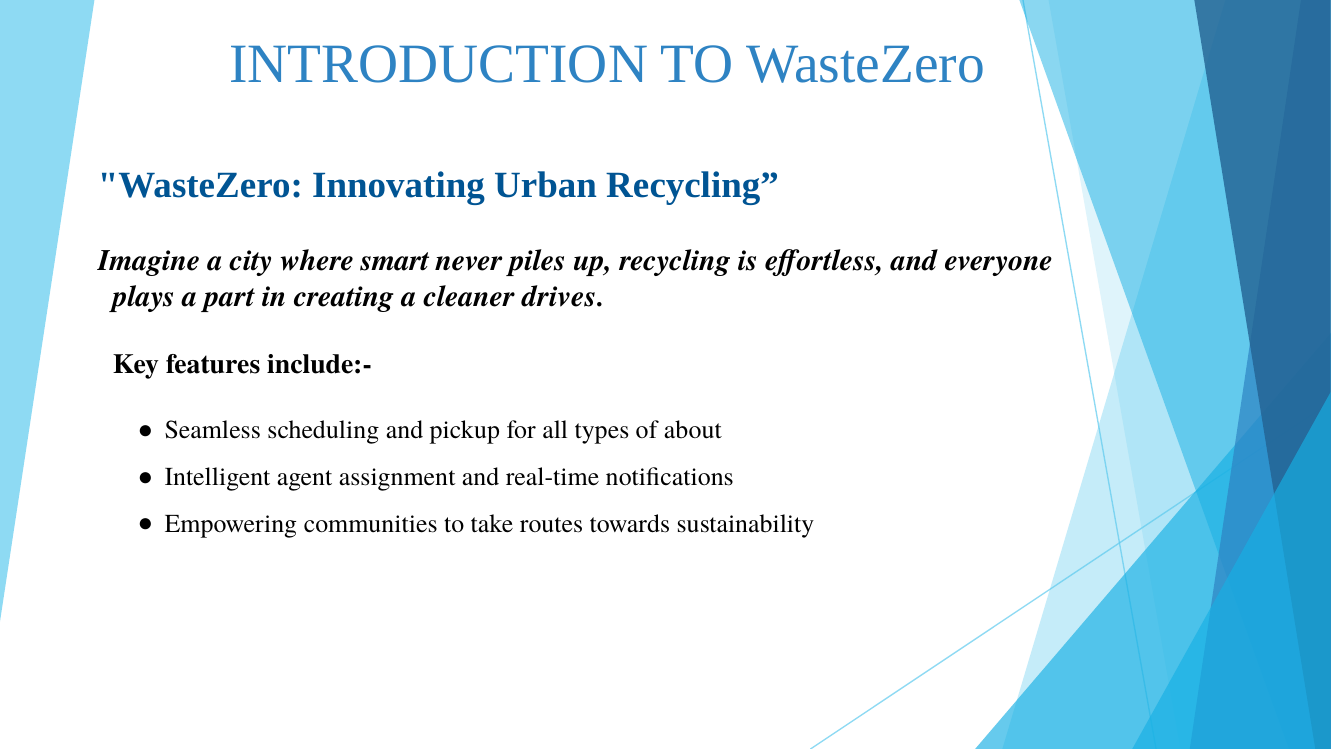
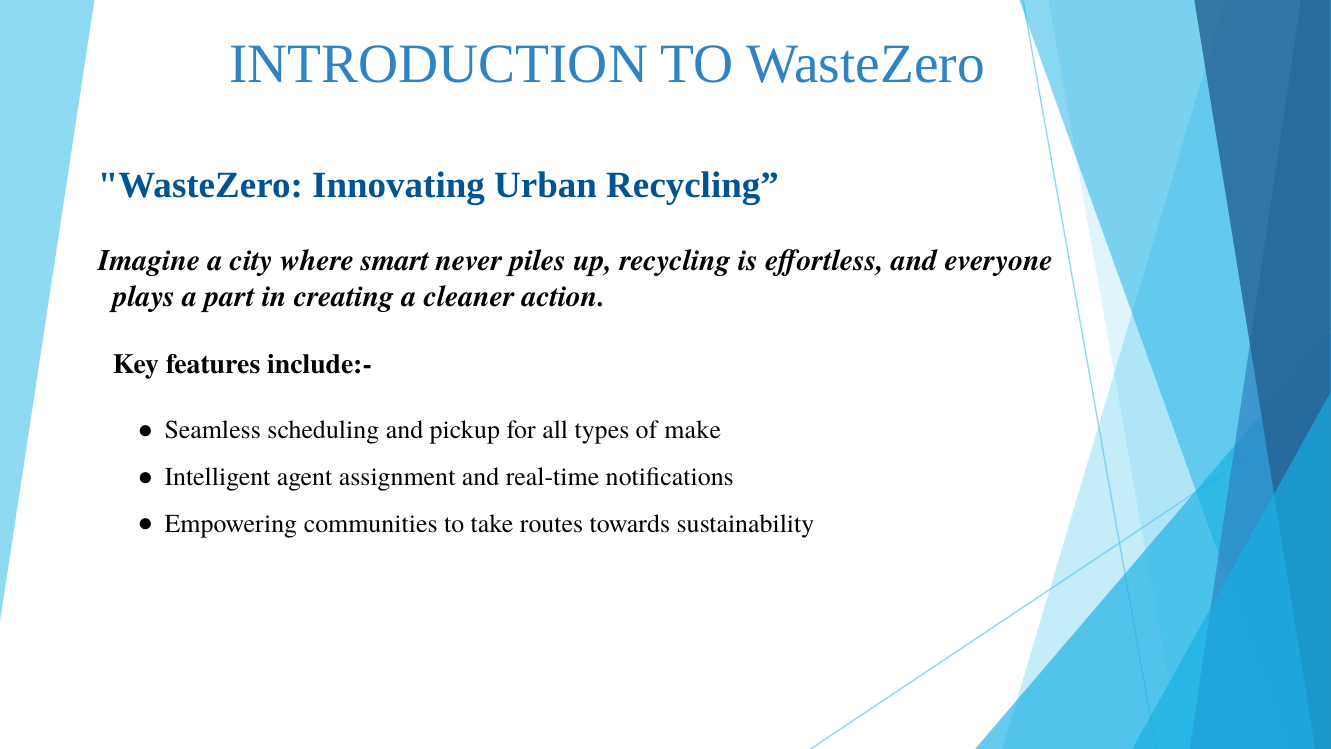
drives: drives -> action (563, 296)
about: about -> make (693, 430)
